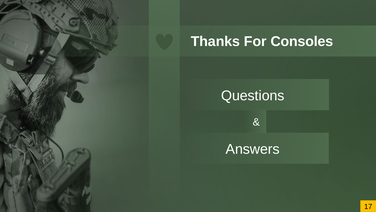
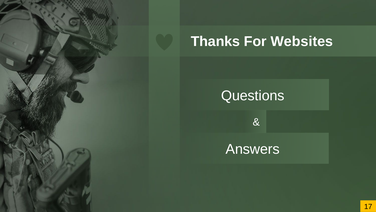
Consoles: Consoles -> Websites (302, 41)
